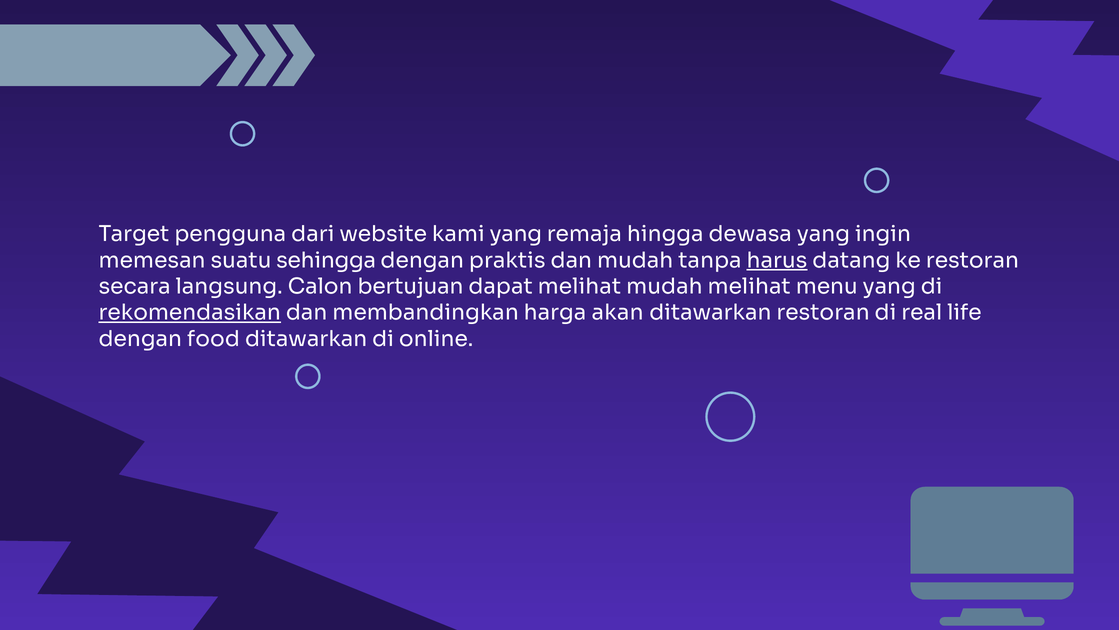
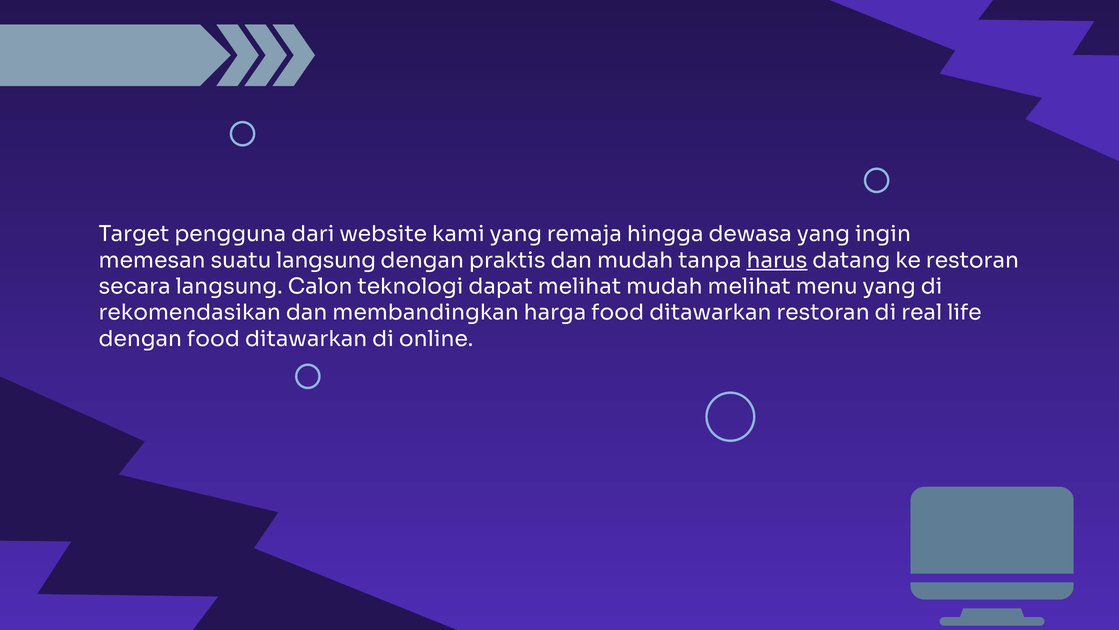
suatu sehingga: sehingga -> langsung (326, 260)
bertujuan: bertujuan -> teknologi (410, 286)
rekomendasikan underline: present -> none (190, 312)
harga akan: akan -> food (618, 312)
